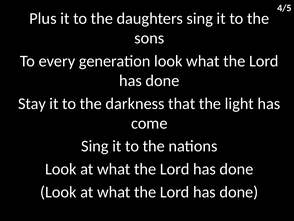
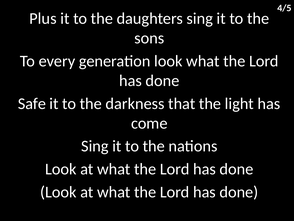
Stay: Stay -> Safe (32, 103)
